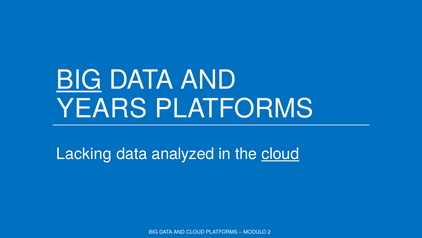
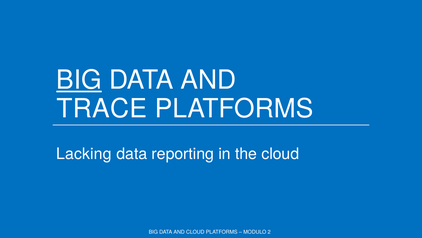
YEARS: YEARS -> TRACE (102, 108)
analyzed: analyzed -> reporting (183, 154)
cloud underline: present -> none (280, 154)
